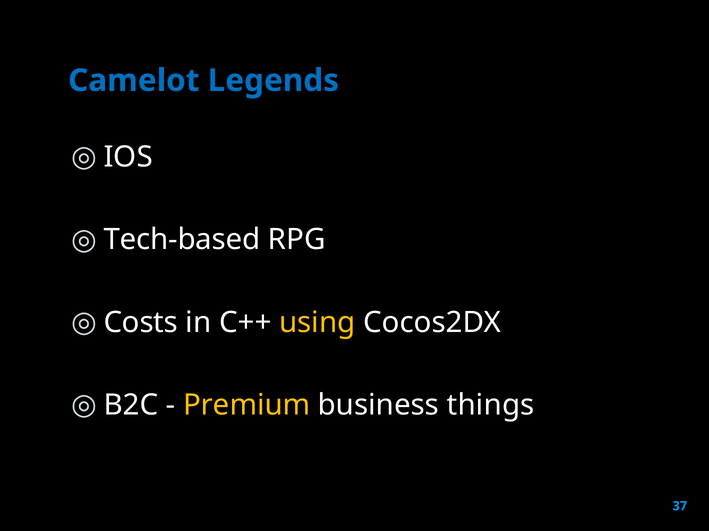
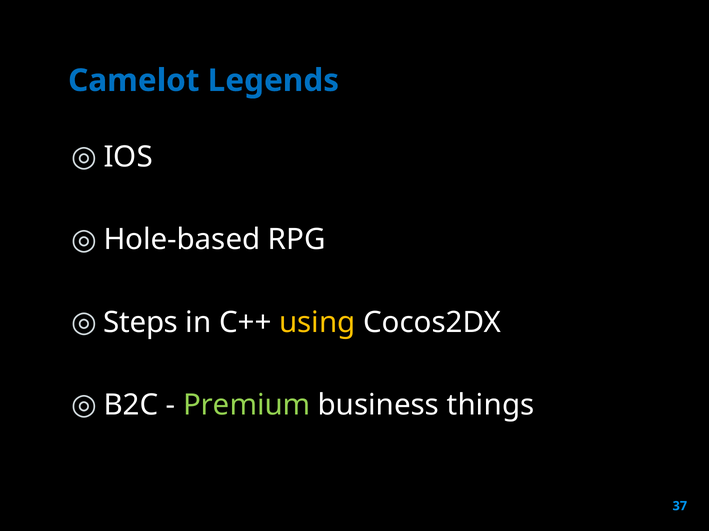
Tech-based: Tech-based -> Hole-based (182, 240)
Costs: Costs -> Steps (141, 323)
Premium colour: yellow -> light green (247, 406)
